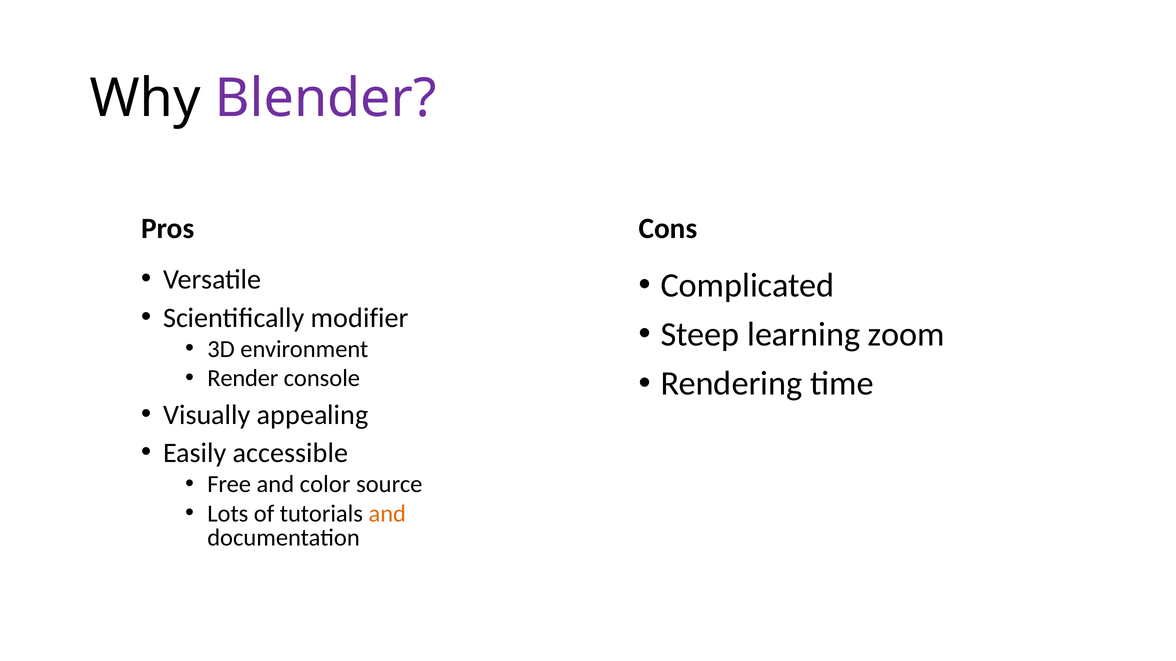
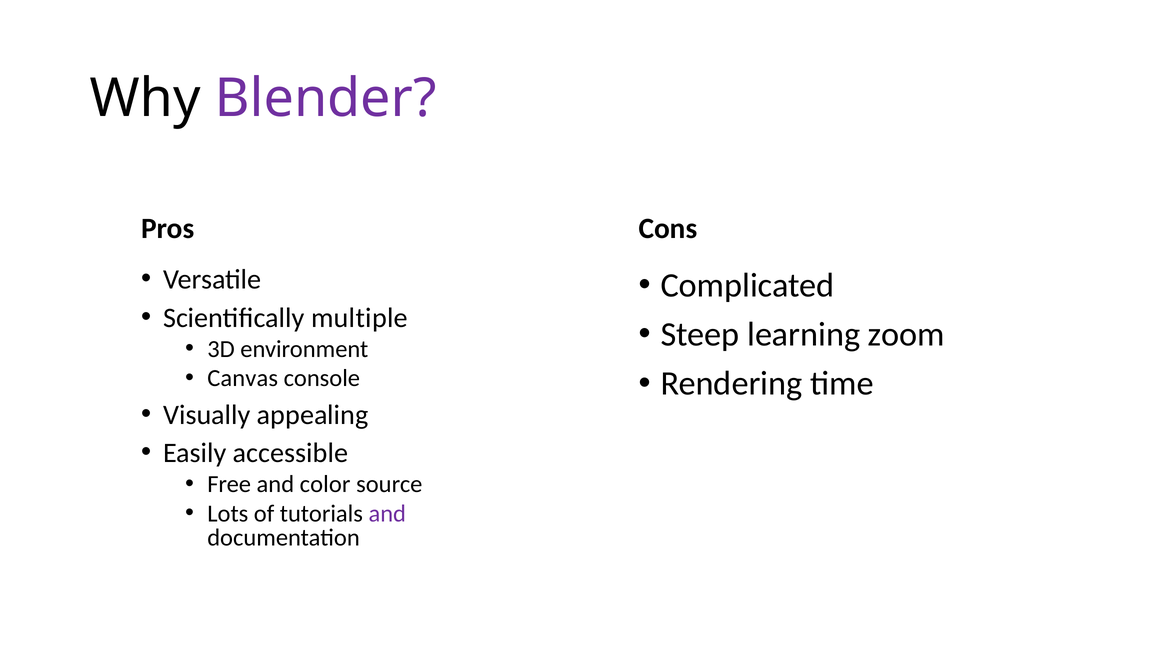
modifier: modifier -> multiple (360, 318)
Render: Render -> Canvas (243, 379)
and colour: orange -> purple (387, 514)
